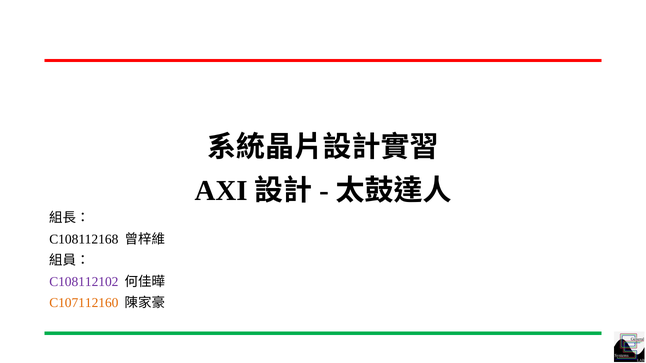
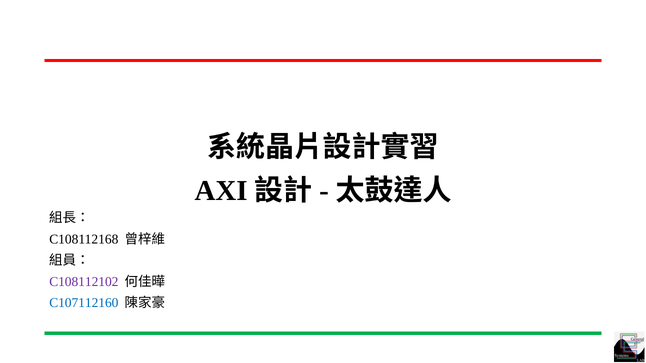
C107112160 colour: orange -> blue (84, 303)
